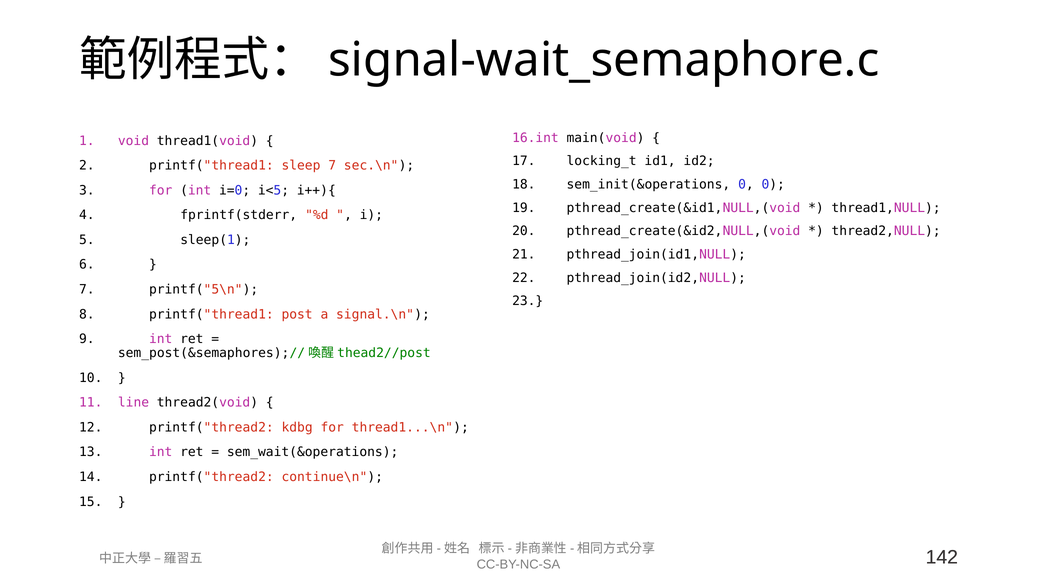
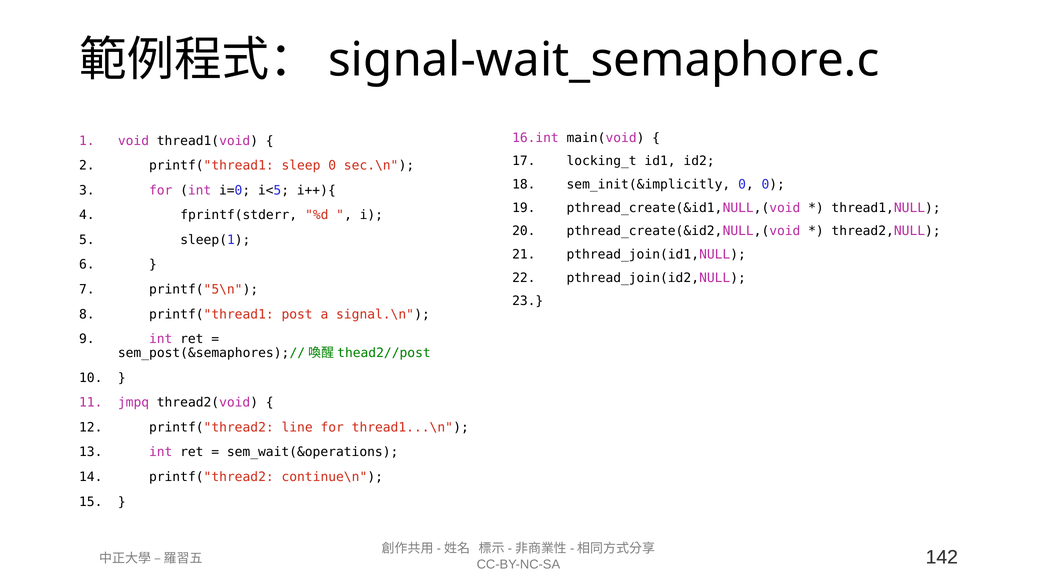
sleep 7: 7 -> 0 (332, 166)
sem_init(&operations: sem_init(&operations -> sem_init(&implicitly (648, 185)
line: line -> jmpq (134, 403)
kdbg: kdbg -> line (297, 428)
